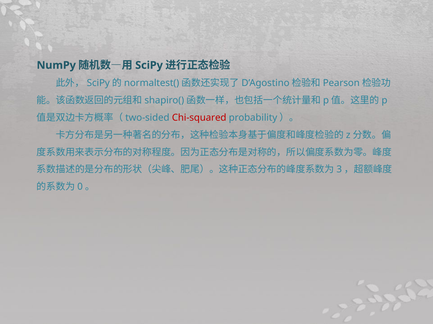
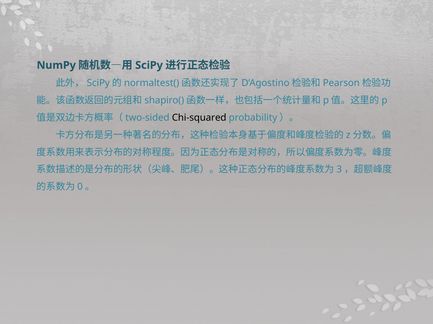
Chi-squared colour: red -> black (199, 118)
